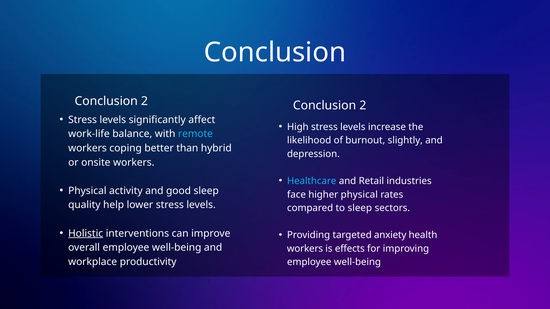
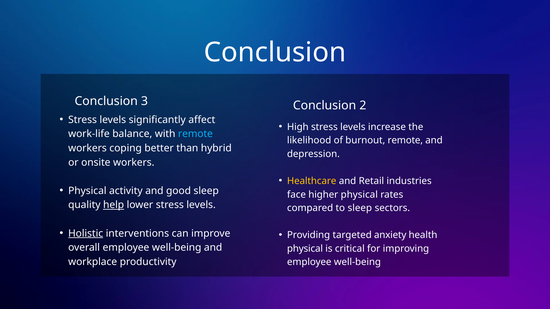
2: 2 -> 3 (144, 101)
burnout slightly: slightly -> remote (405, 141)
Healthcare colour: light blue -> yellow (312, 181)
help underline: none -> present (114, 205)
workers: workers -> physical (305, 249)
effects: effects -> critical (350, 249)
